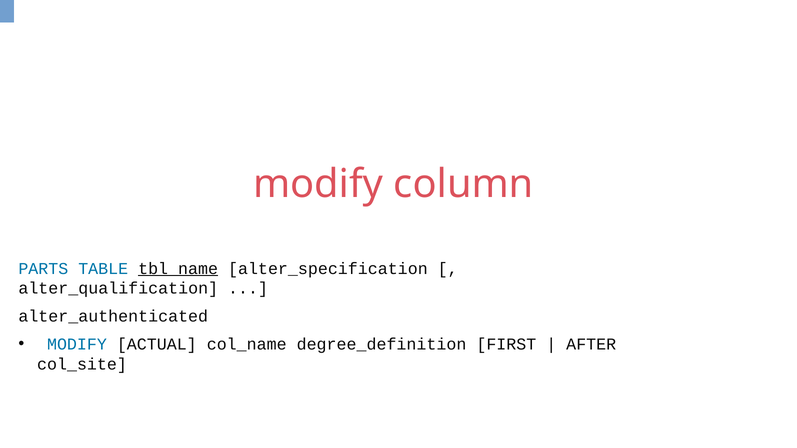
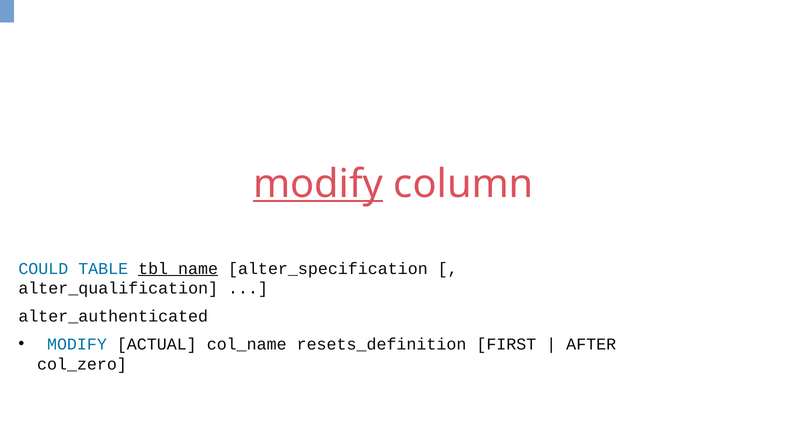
modify underline: none -> present (318, 184)
PARTS: PARTS -> COULD (43, 269)
degree_definition: degree_definition -> resets_definition (382, 344)
col_site: col_site -> col_zero (82, 364)
